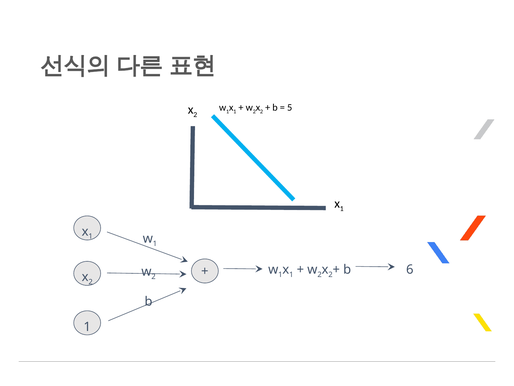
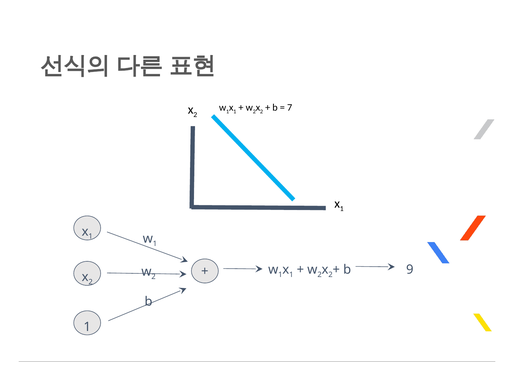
5: 5 -> 7 (290, 108)
6: 6 -> 9 (410, 269)
